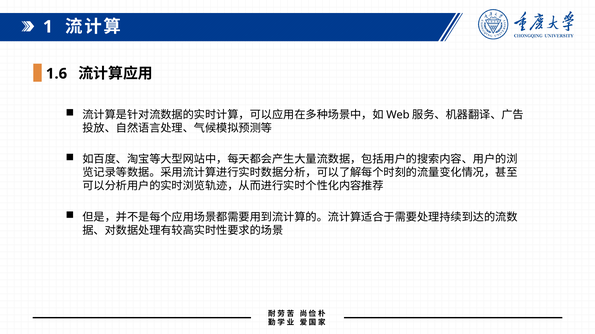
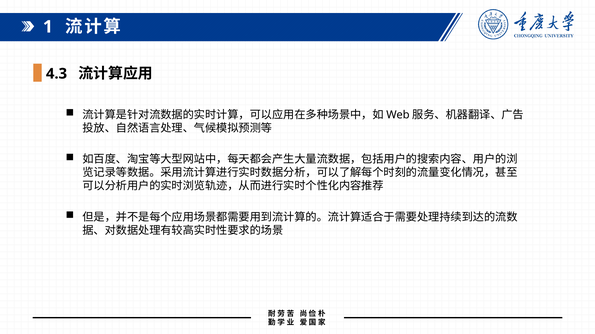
1.6: 1.6 -> 4.3 (57, 74)
